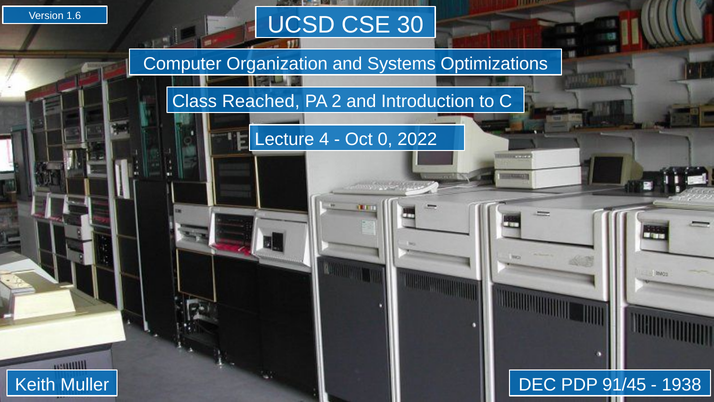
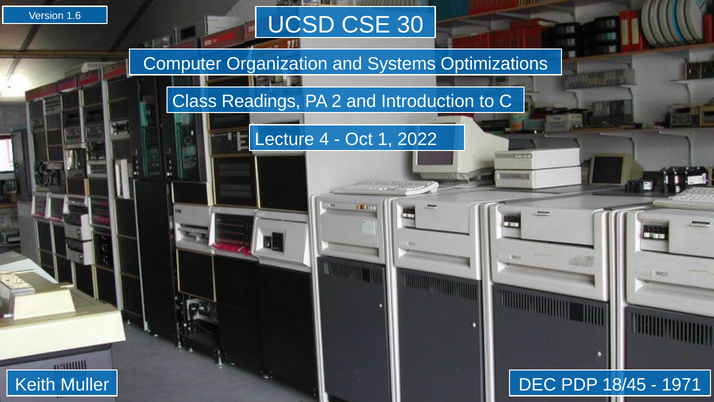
Reached: Reached -> Readings (261, 101)
0: 0 -> 1 (385, 139)
91/45: 91/45 -> 18/45 (624, 384)
1938: 1938 -> 1971 (681, 384)
